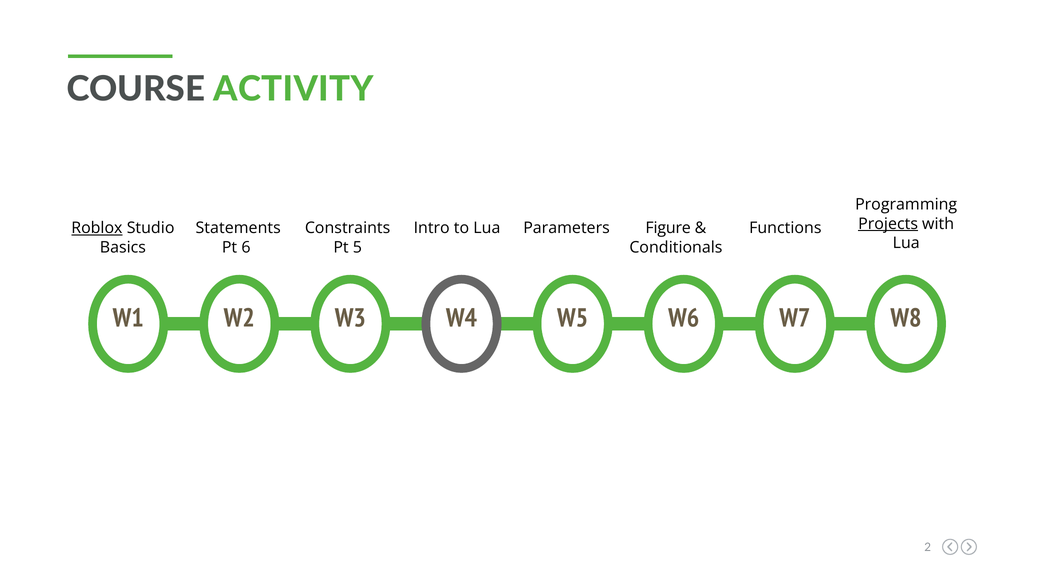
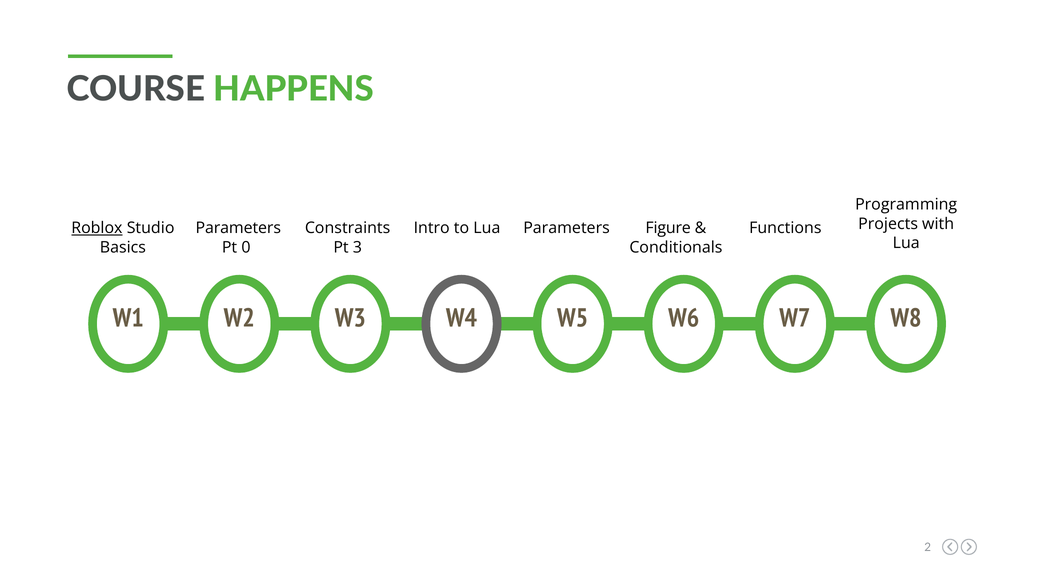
ACTIVITY: ACTIVITY -> HAPPENS (294, 89)
Projects underline: present -> none (888, 224)
Statements: Statements -> Parameters (238, 228)
6: 6 -> 0 (246, 247)
5: 5 -> 3 (357, 247)
